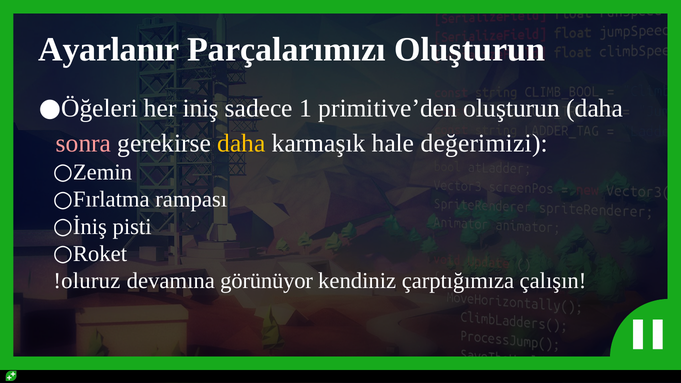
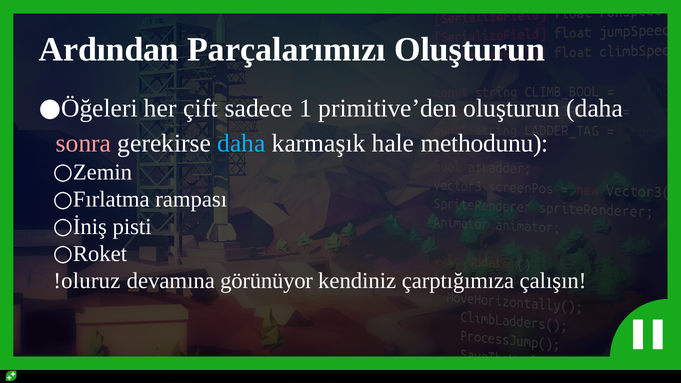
Ayarlanır: Ayarlanır -> Ardından (109, 50)
iniş: iniş -> çift (201, 108)
daha colour: yellow -> light blue (241, 143)
değerimizi: değerimizi -> methodunu (484, 143)
